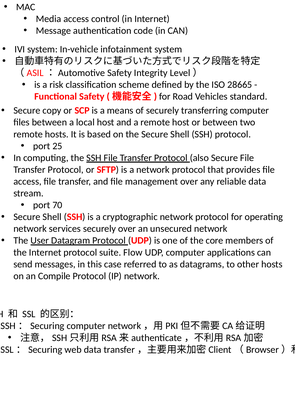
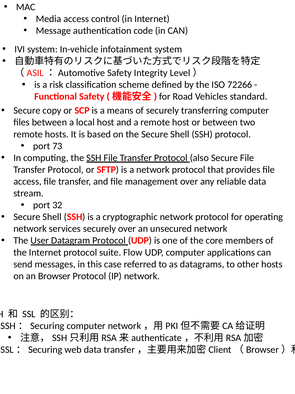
28665: 28665 -> 72266 (240, 85)
25: 25 -> 73 (57, 146)
70: 70 -> 32 (57, 205)
Compile: Compile -> Browser (54, 276)
